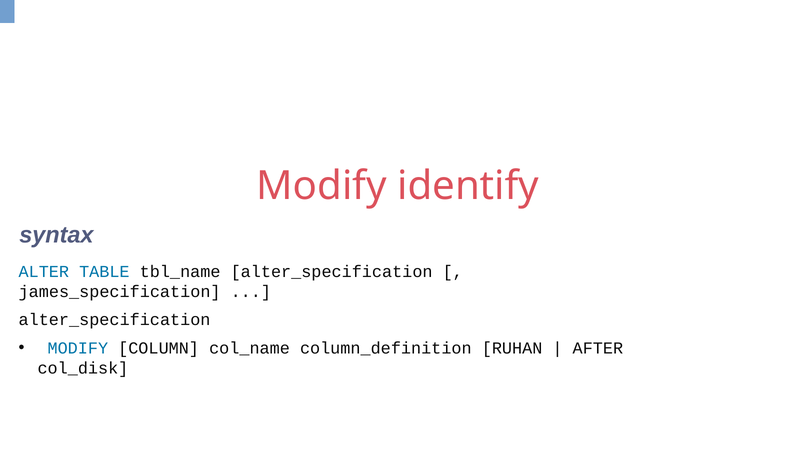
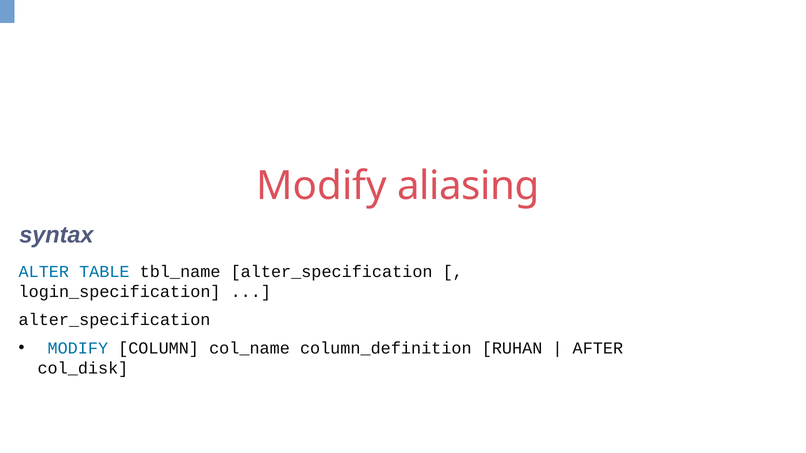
identify: identify -> aliasing (468, 186)
james_specification: james_specification -> login_specification (120, 292)
